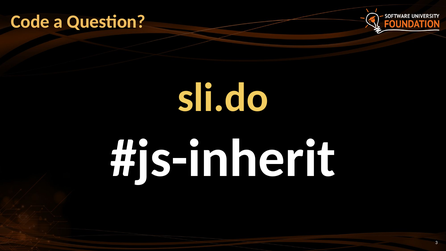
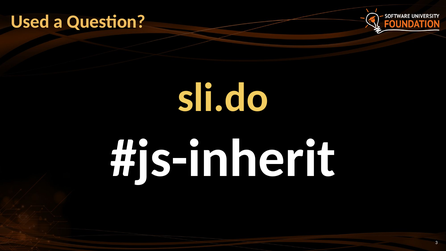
Code: Code -> Used (30, 22)
